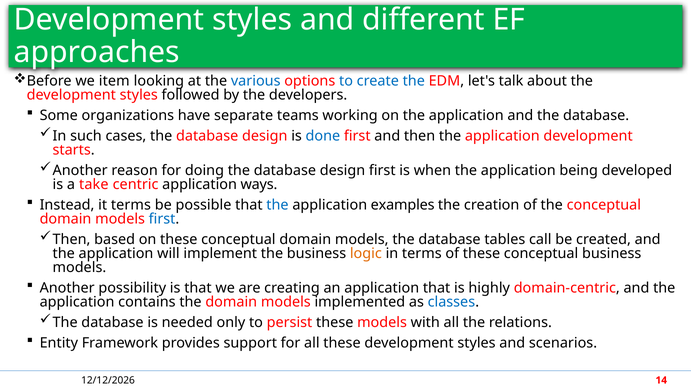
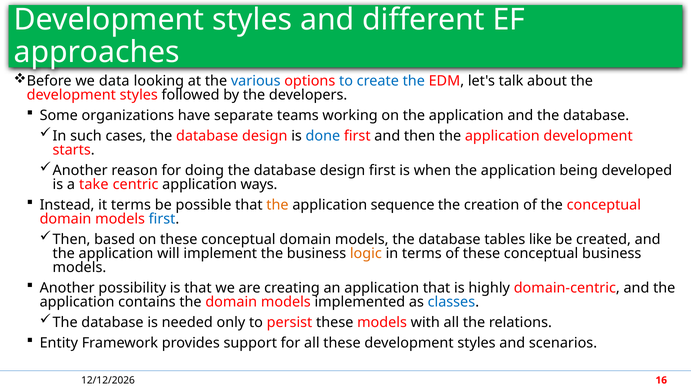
item: item -> data (114, 81)
the colour: blue -> orange (277, 205)
examples: examples -> sequence (403, 205)
call: call -> like (540, 239)
14: 14 -> 16 (661, 380)
